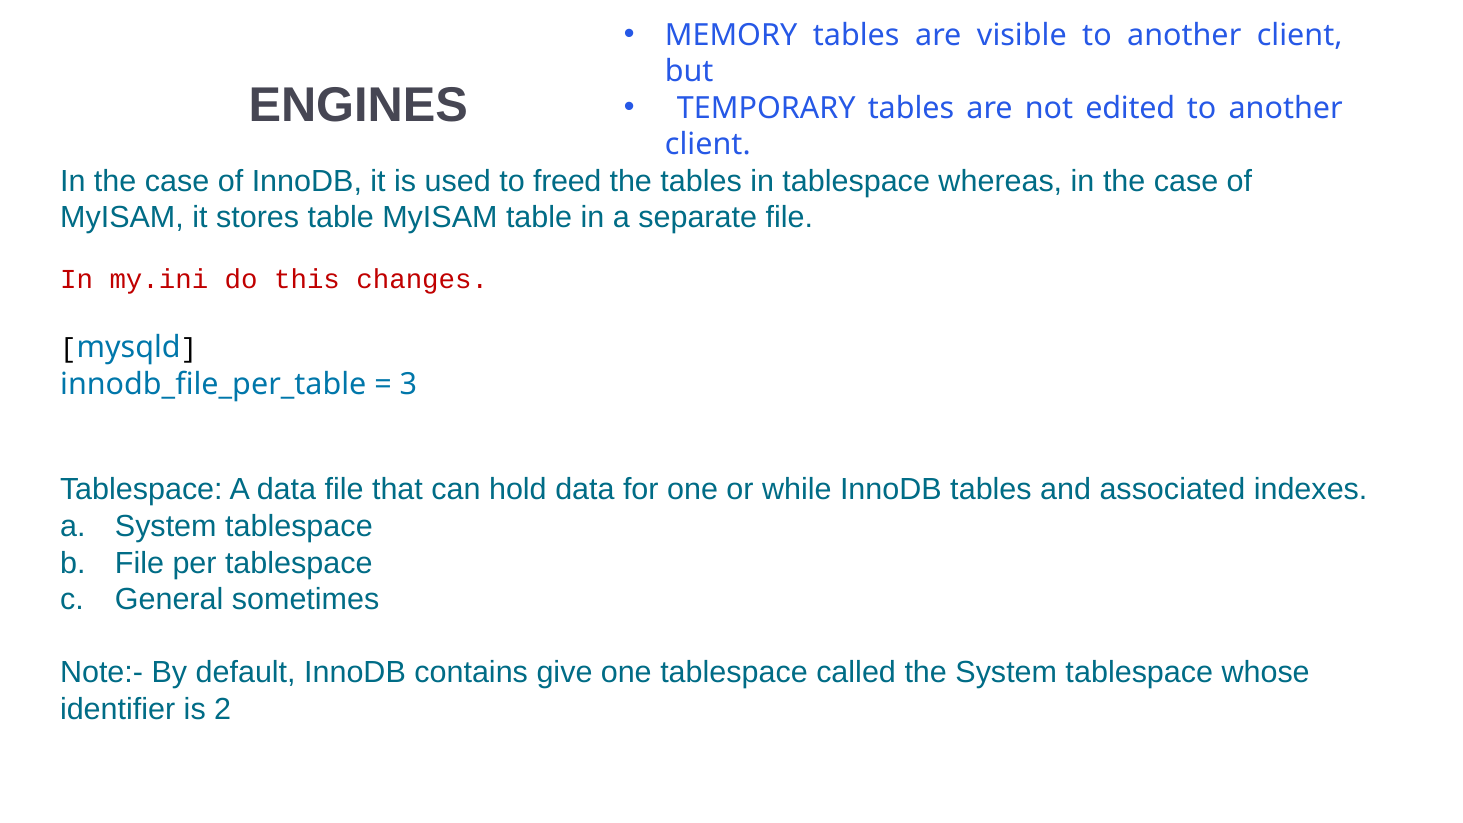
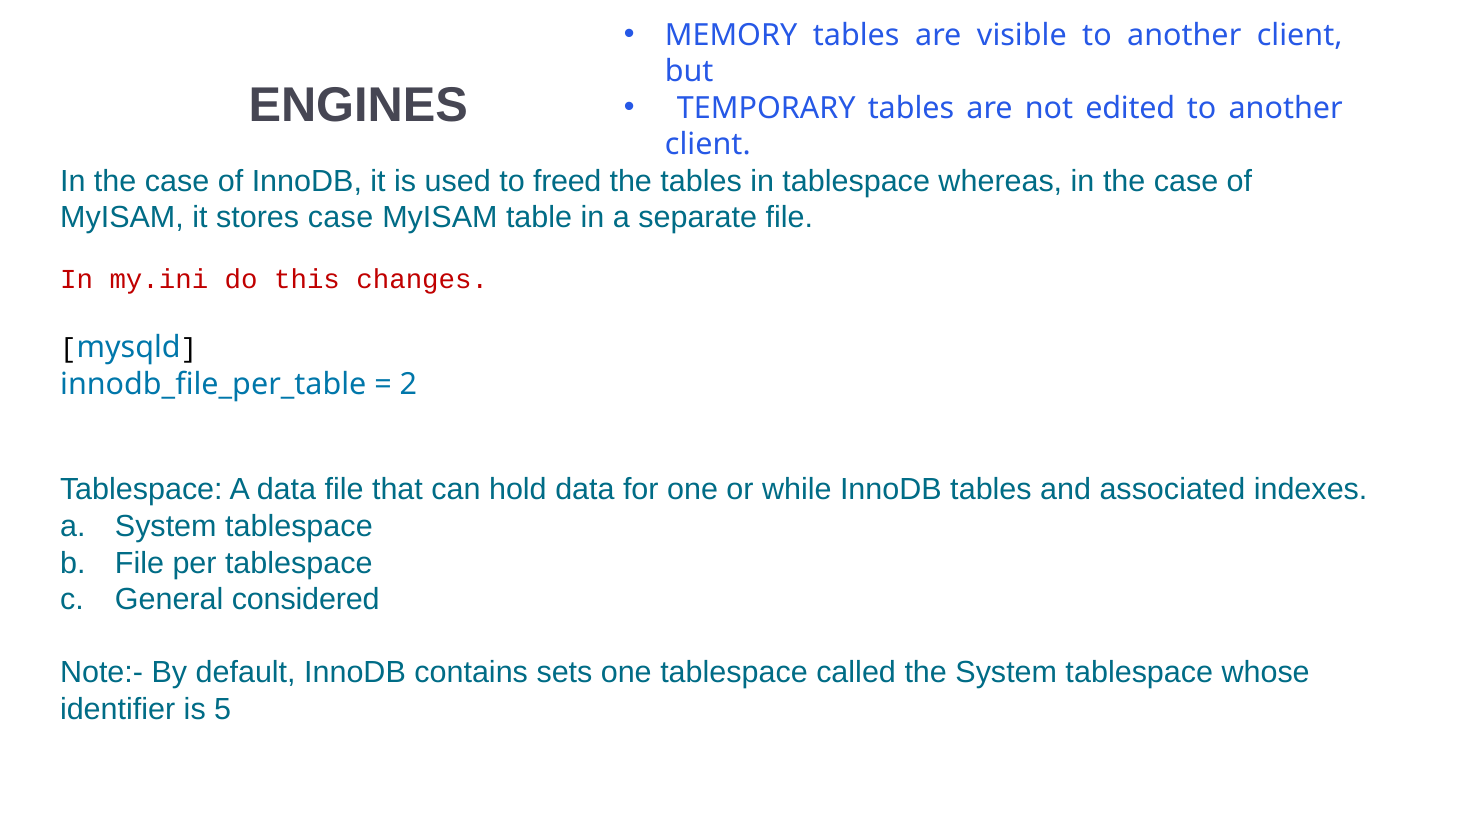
stores table: table -> case (341, 218)
3: 3 -> 2 (408, 384)
sometimes: sometimes -> considered (306, 600)
give: give -> sets (564, 673)
2: 2 -> 5 (223, 709)
